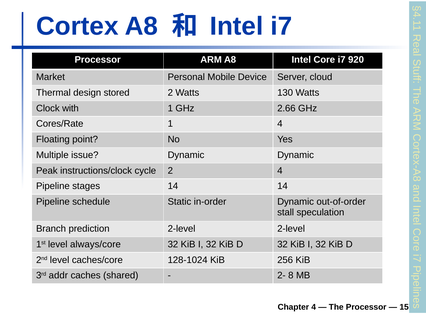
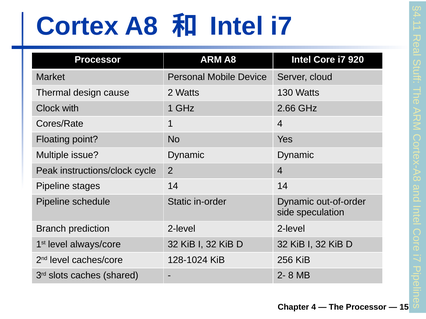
stored: stored -> cause (117, 93)
stall: stall -> side (286, 213)
addr: addr -> slots (58, 276)
